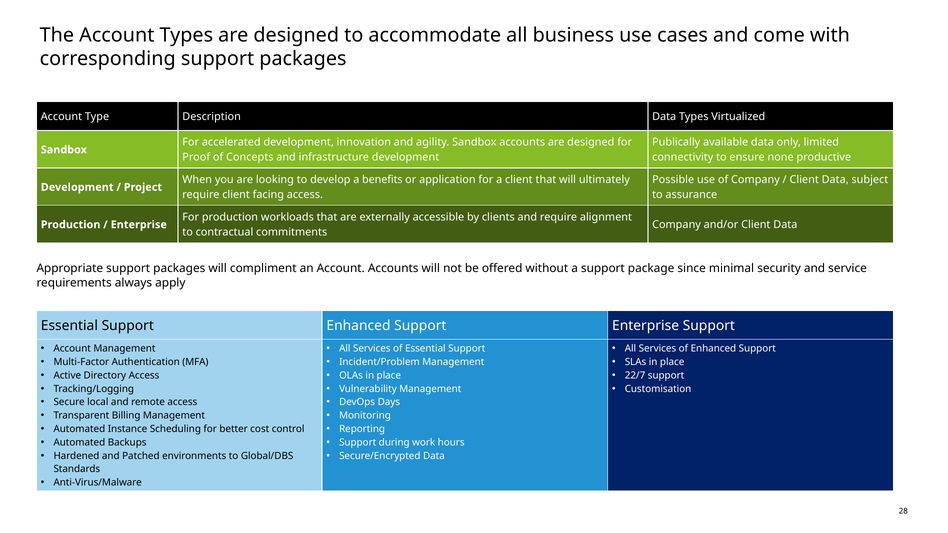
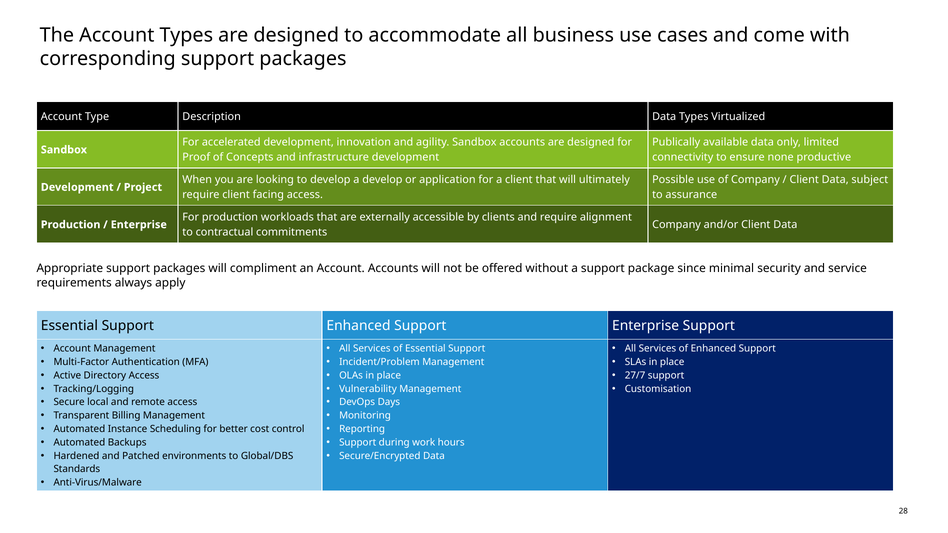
a benefits: benefits -> develop (382, 180)
22/7: 22/7 -> 27/7 (635, 376)
